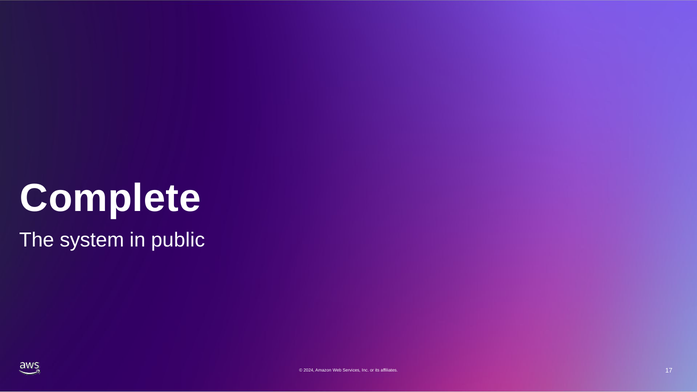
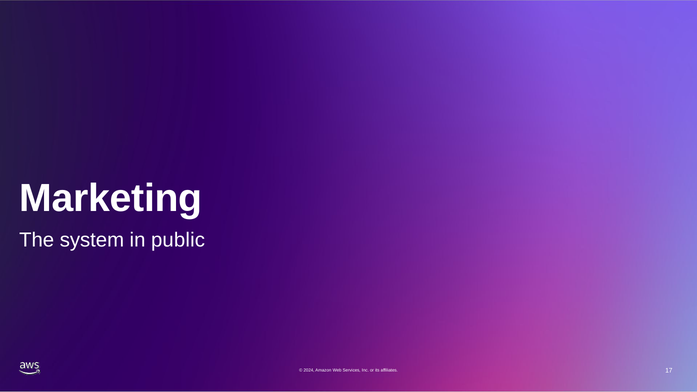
Complete: Complete -> Marketing (111, 198)
